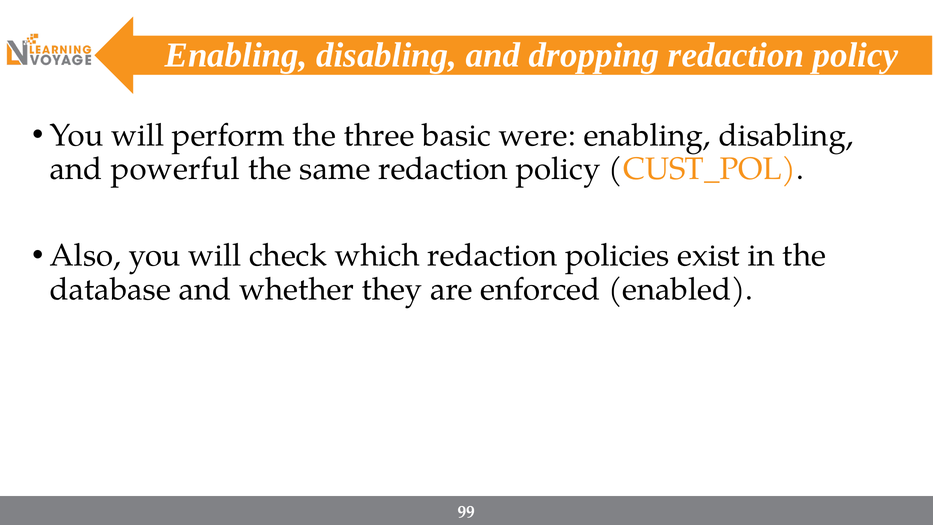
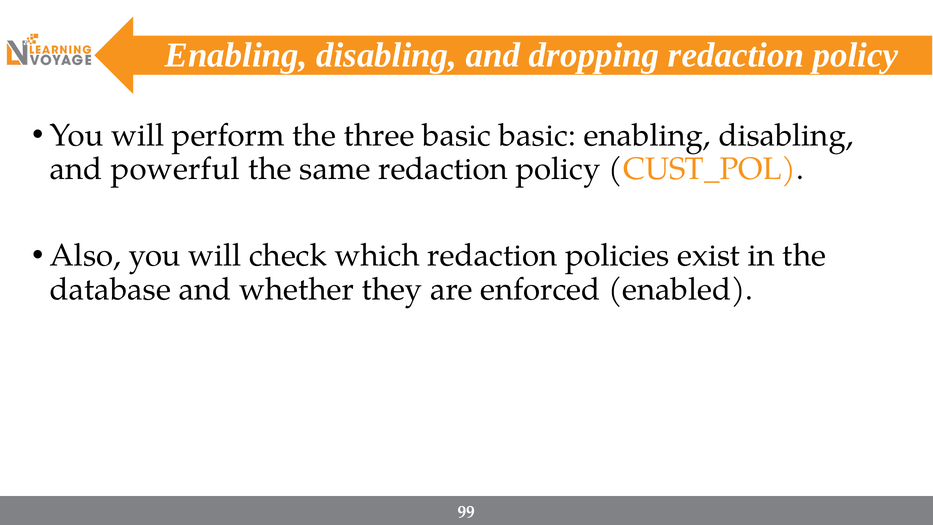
basic were: were -> basic (537, 135)
